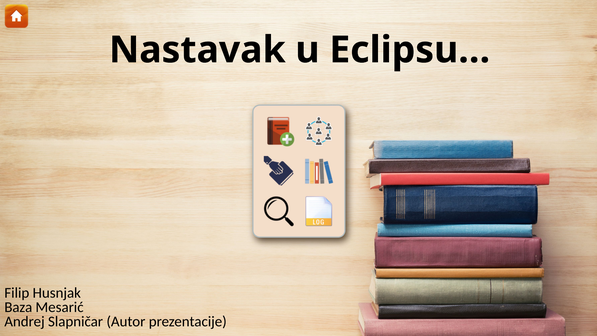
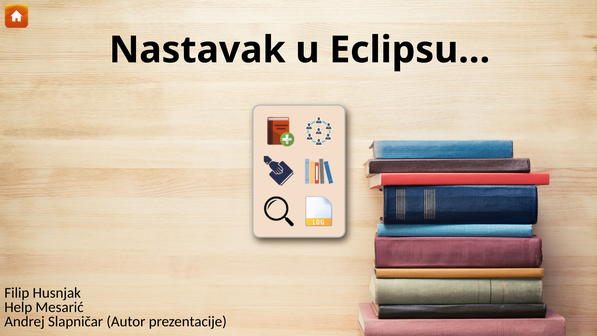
Baza: Baza -> Help (18, 307)
